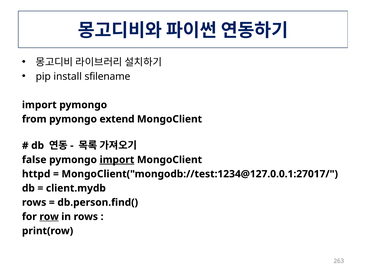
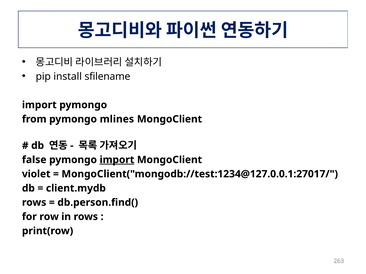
extend: extend -> mlines (117, 119)
httpd: httpd -> violet (36, 174)
row underline: present -> none (49, 217)
